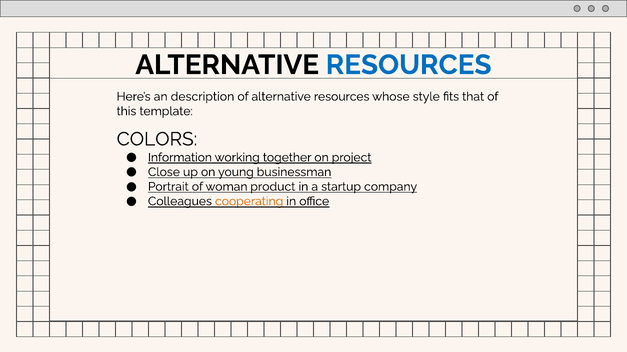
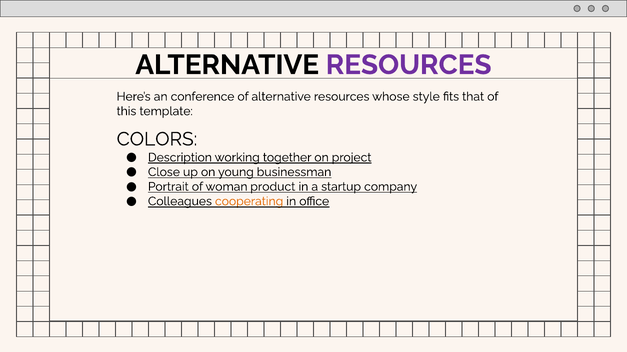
RESOURCES colour: blue -> purple (409, 65)
description: description -> conference (203, 97)
Information: Information -> Description (180, 158)
